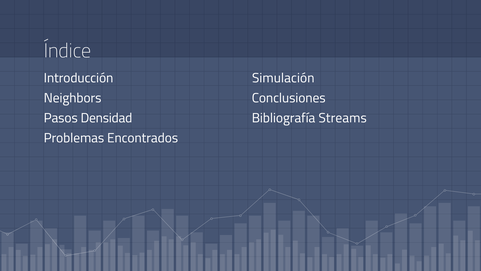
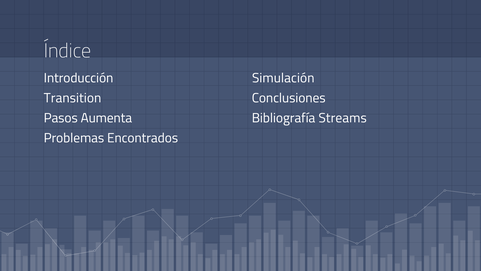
Neighbors: Neighbors -> Transition (73, 98)
Densidad: Densidad -> Aumenta (106, 118)
